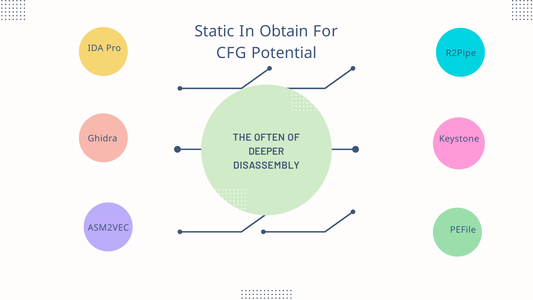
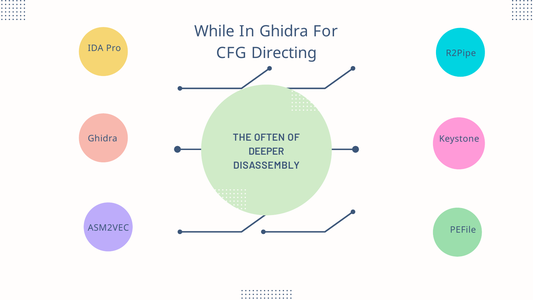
Static: Static -> While (214, 31)
In Obtain: Obtain -> Ghidra (284, 31)
Potential: Potential -> Directing (284, 53)
